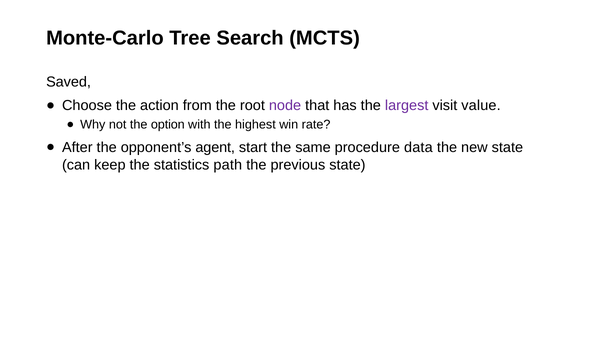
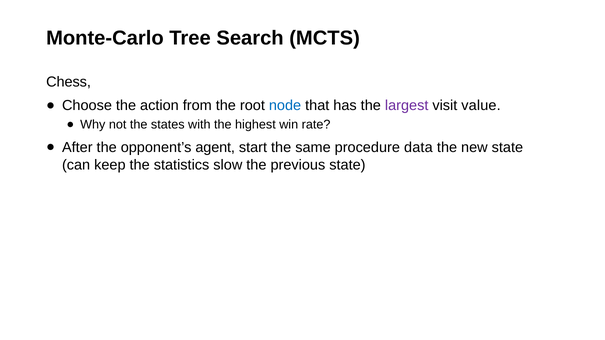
Saved: Saved -> Chess (69, 82)
node colour: purple -> blue (285, 106)
option: option -> states (168, 125)
path: path -> slow (228, 165)
